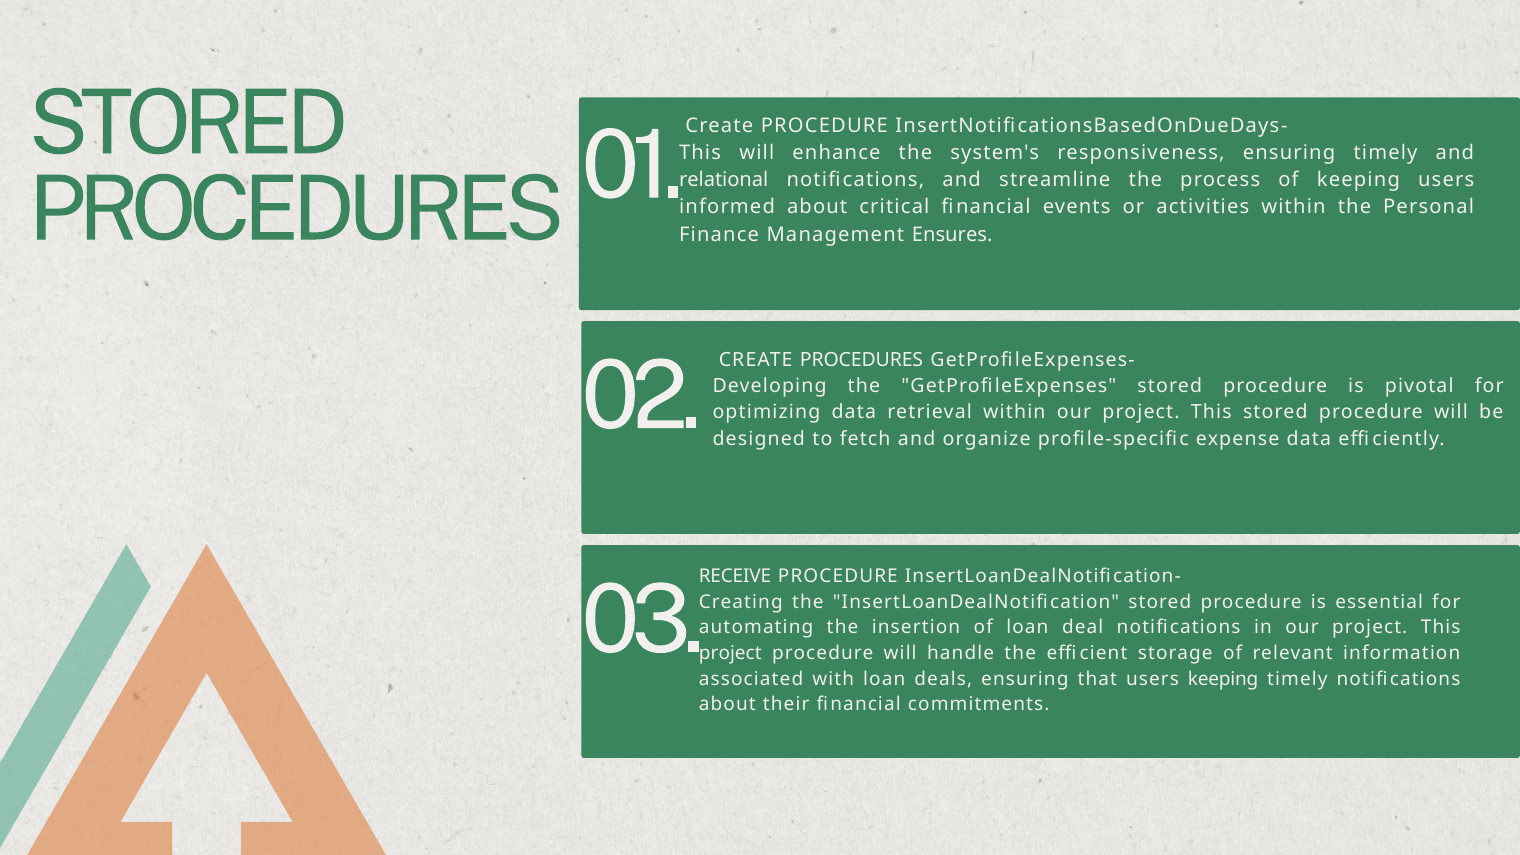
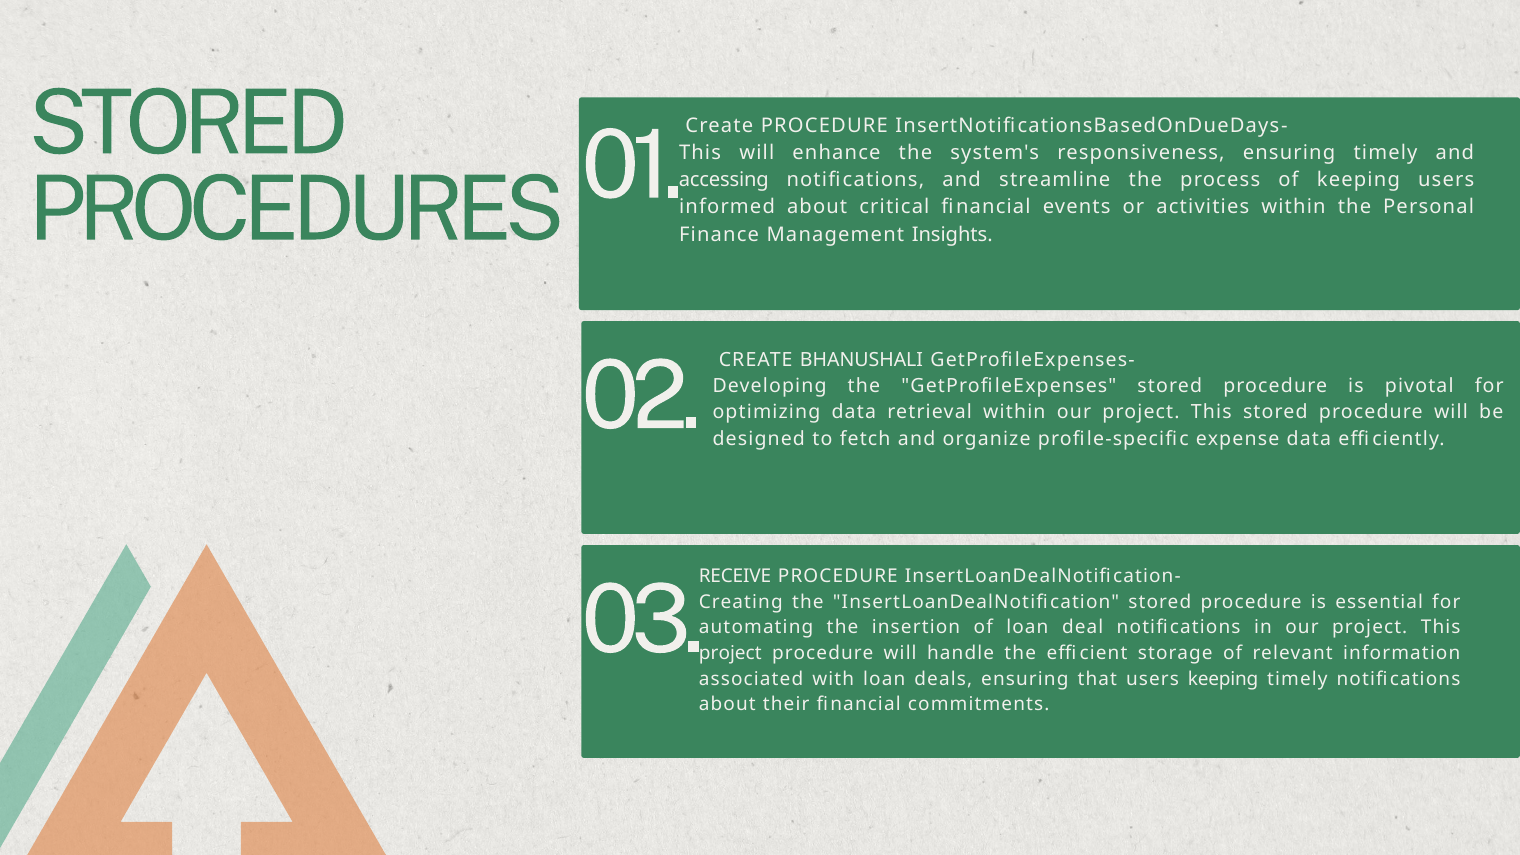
relational: relational -> accessing (724, 180)
Ensures: Ensures -> Insights (952, 234)
CREATE PROCEDURES: PROCEDURES -> BHANUSHALI (862, 360)
